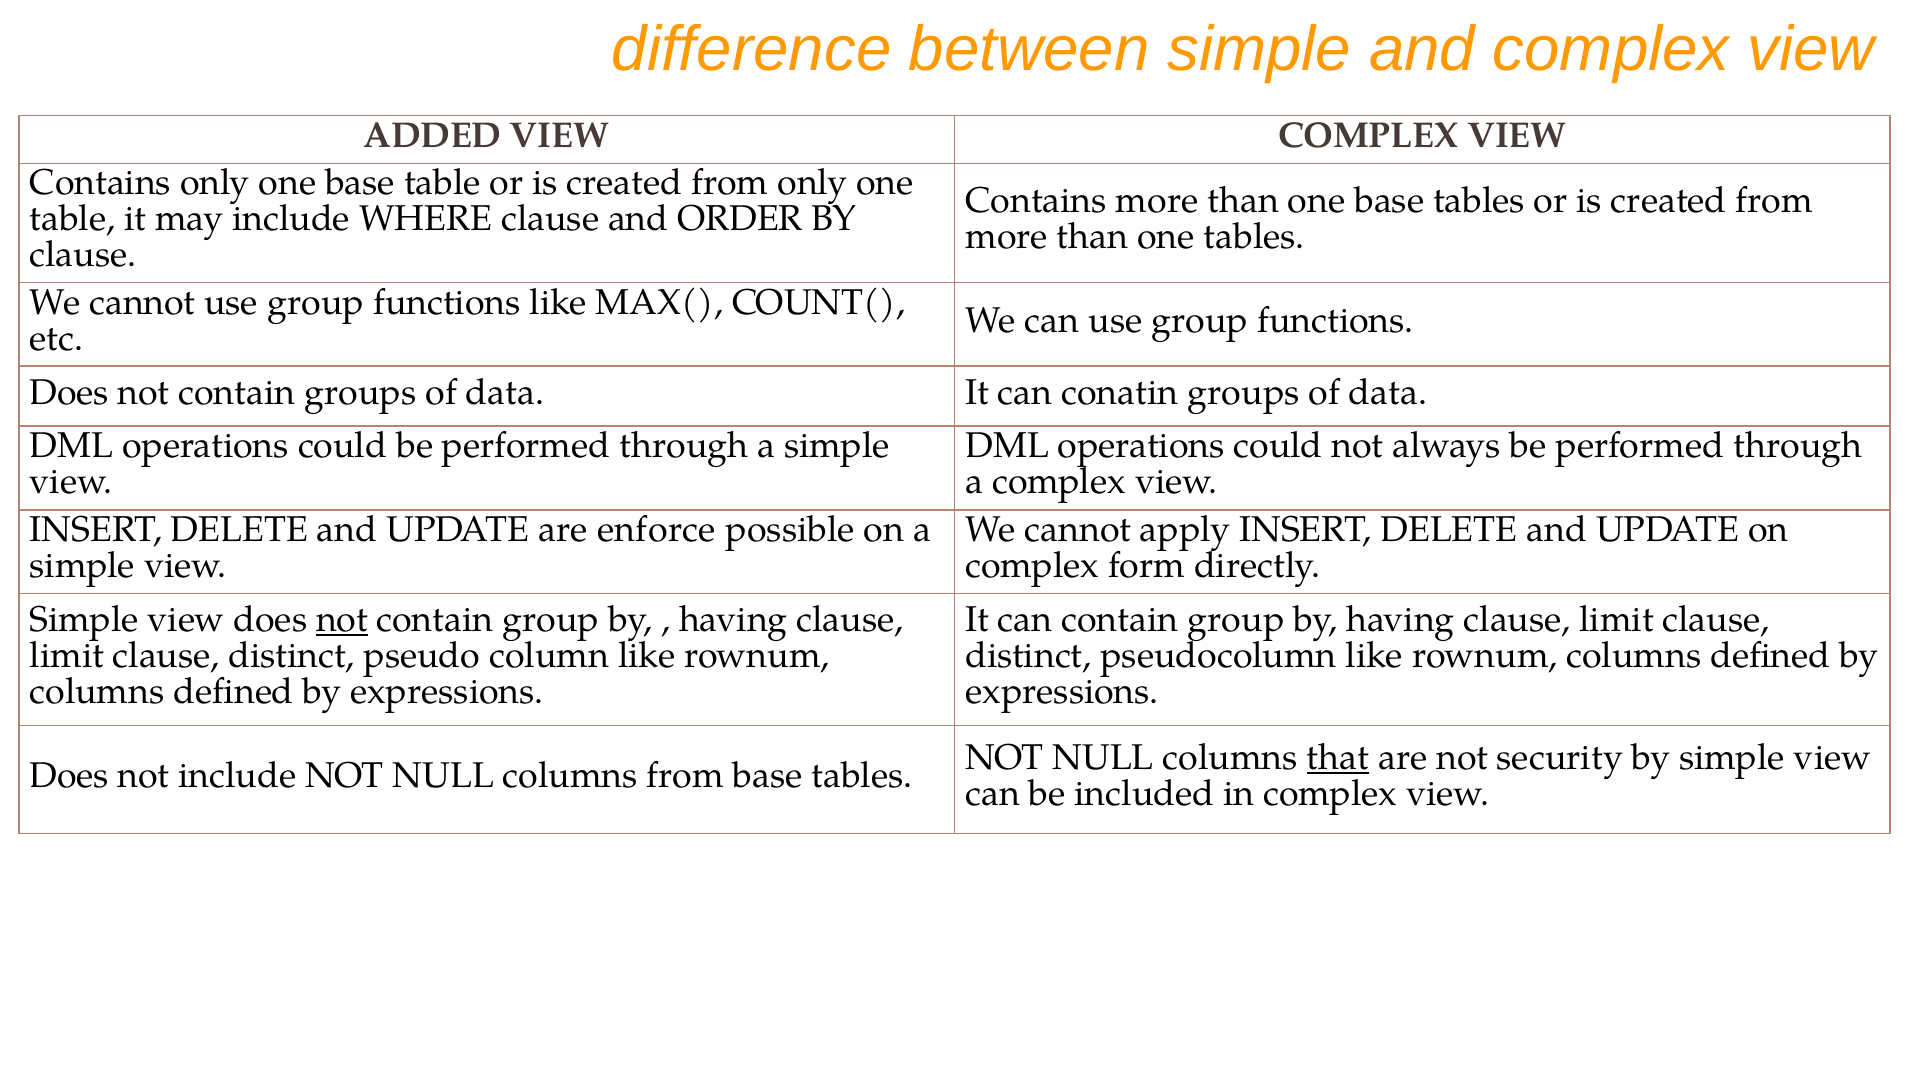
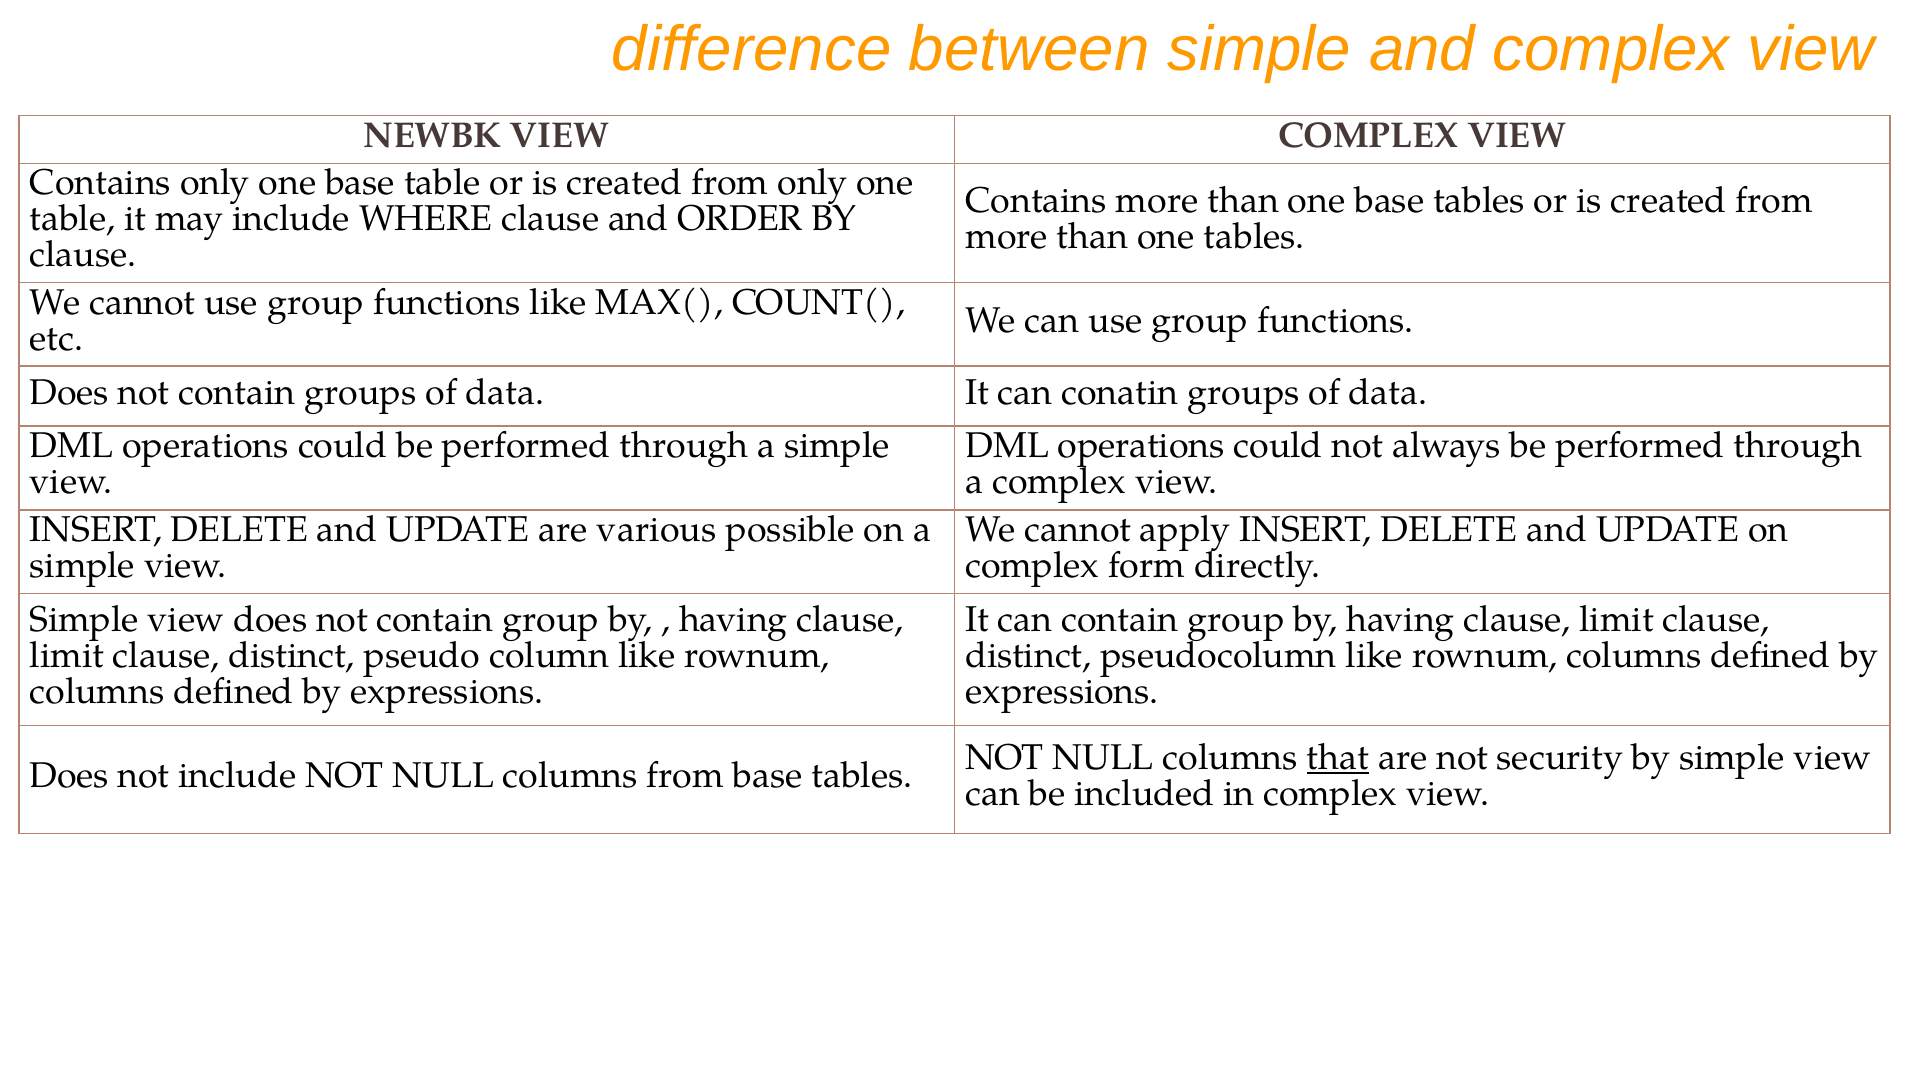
ADDED: ADDED -> NEWBK (433, 136)
enforce: enforce -> various (657, 530)
not underline: present -> none (342, 620)
